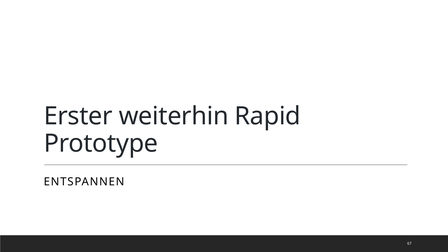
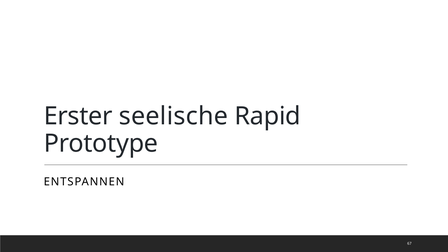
weiterhin: weiterhin -> seelische (173, 116)
